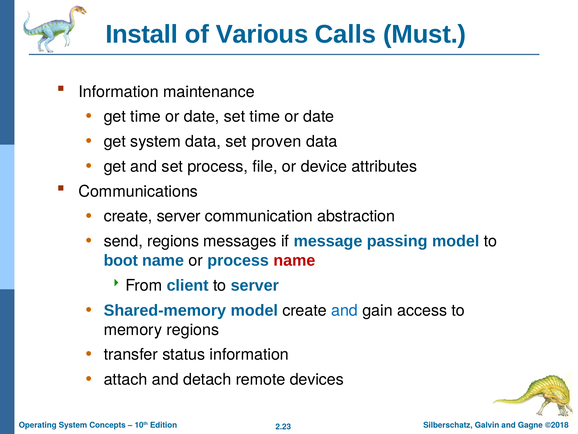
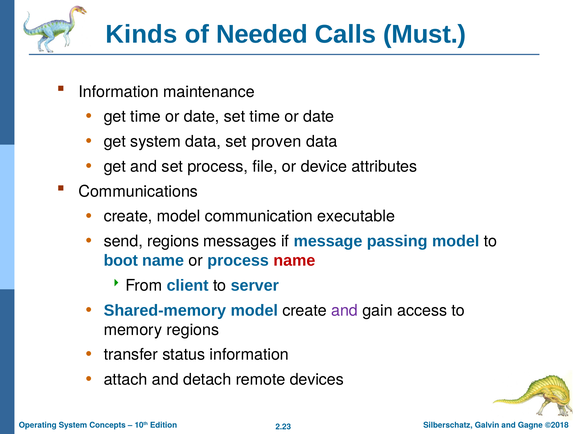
Install: Install -> Kinds (141, 34)
Various: Various -> Needed (262, 34)
create server: server -> model (179, 216)
abstraction: abstraction -> executable (356, 216)
and colour: blue -> purple (344, 310)
